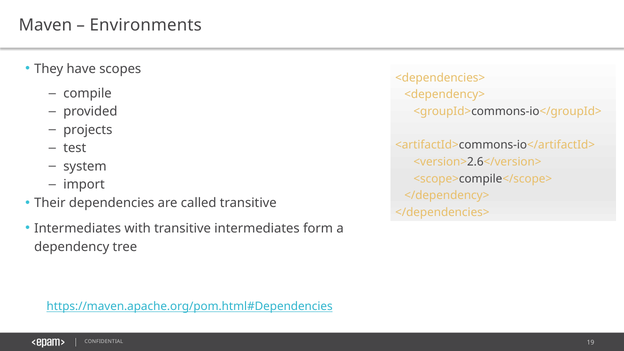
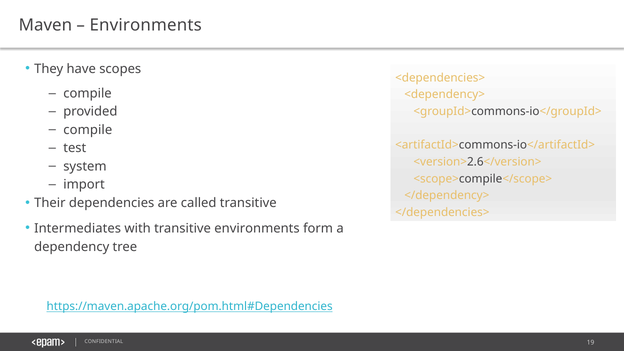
projects: projects -> compile (88, 130)
transitive intermediates: intermediates -> environments (257, 228)
